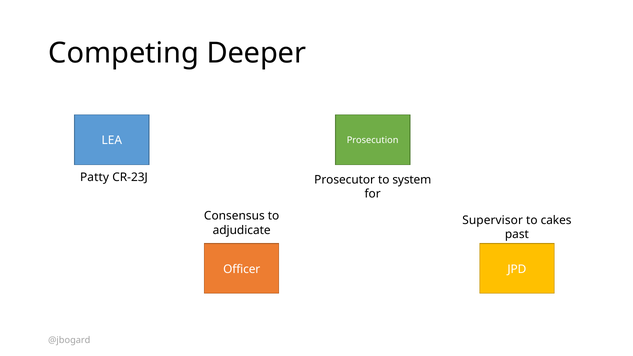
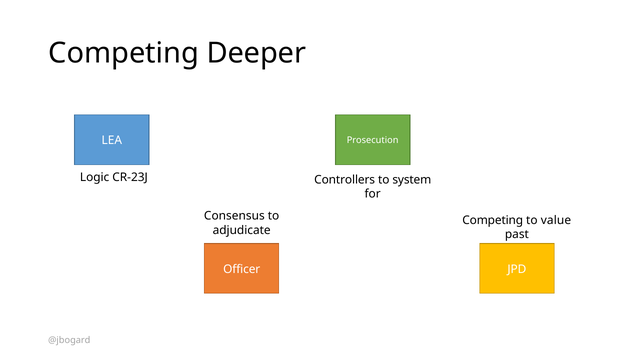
Patty: Patty -> Logic (95, 177)
Prosecutor: Prosecutor -> Controllers (345, 180)
Supervisor: Supervisor -> Competing (493, 220)
cakes: cakes -> value (556, 220)
